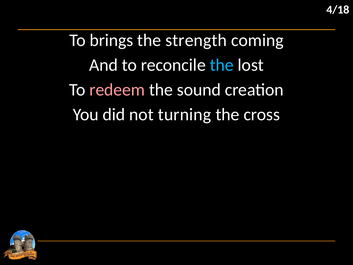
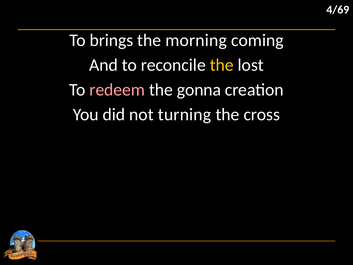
4/18: 4/18 -> 4/69 (338, 10)
strength: strength -> morning (196, 40)
the colour: light blue -> yellow (222, 65)
sound: sound -> gonna (199, 90)
